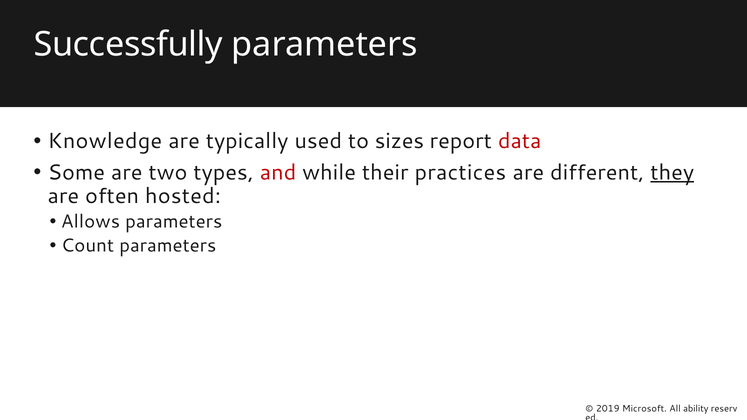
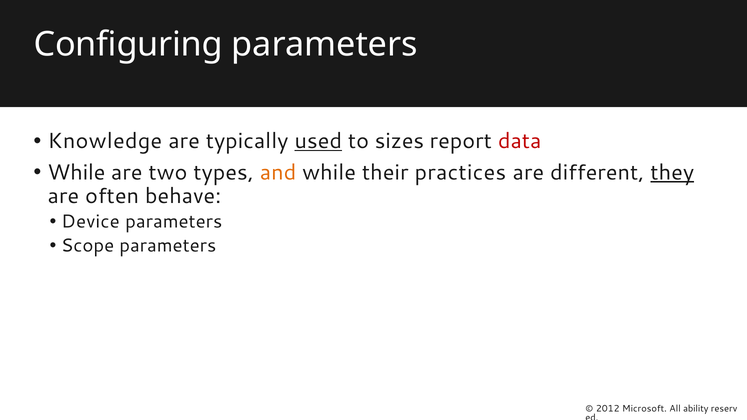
Successfully: Successfully -> Configuring (128, 45)
used underline: none -> present (318, 141)
Some: Some -> While (76, 173)
and colour: red -> orange (278, 173)
hosted: hosted -> behave (183, 196)
Allows: Allows -> Device (90, 222)
Count: Count -> Scope (88, 246)
2019: 2019 -> 2012 (608, 409)
